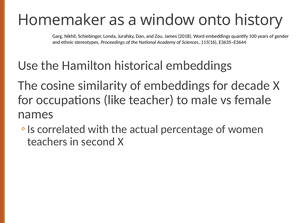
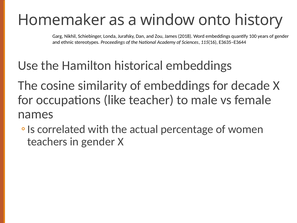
in second: second -> gender (98, 142)
